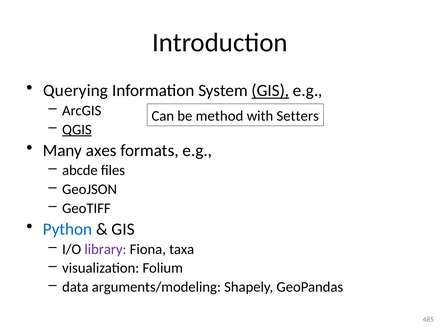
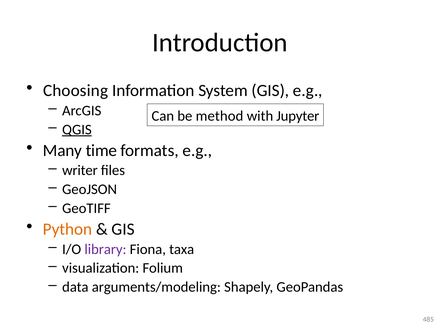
Querying: Querying -> Choosing (76, 91)
GIS underline: present -> none (270, 91)
Setters: Setters -> Jupyter (298, 116)
axes: axes -> time (101, 151)
abcde: abcde -> writer (80, 170)
Python colour: blue -> orange (68, 229)
